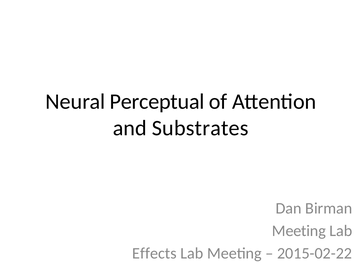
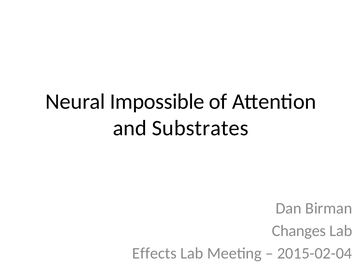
Perceptual: Perceptual -> Impossible (157, 102)
Meeting: Meeting -> Changes (299, 231)
2015-02-22: 2015-02-22 -> 2015-02-04 (315, 254)
